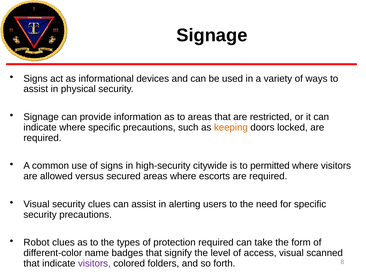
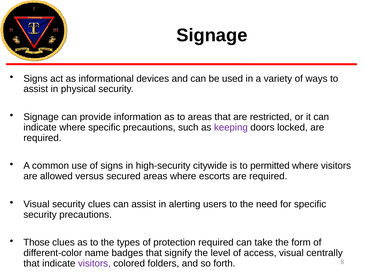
keeping colour: orange -> purple (231, 127)
Robot: Robot -> Those (37, 242)
scanned: scanned -> centrally (325, 253)
